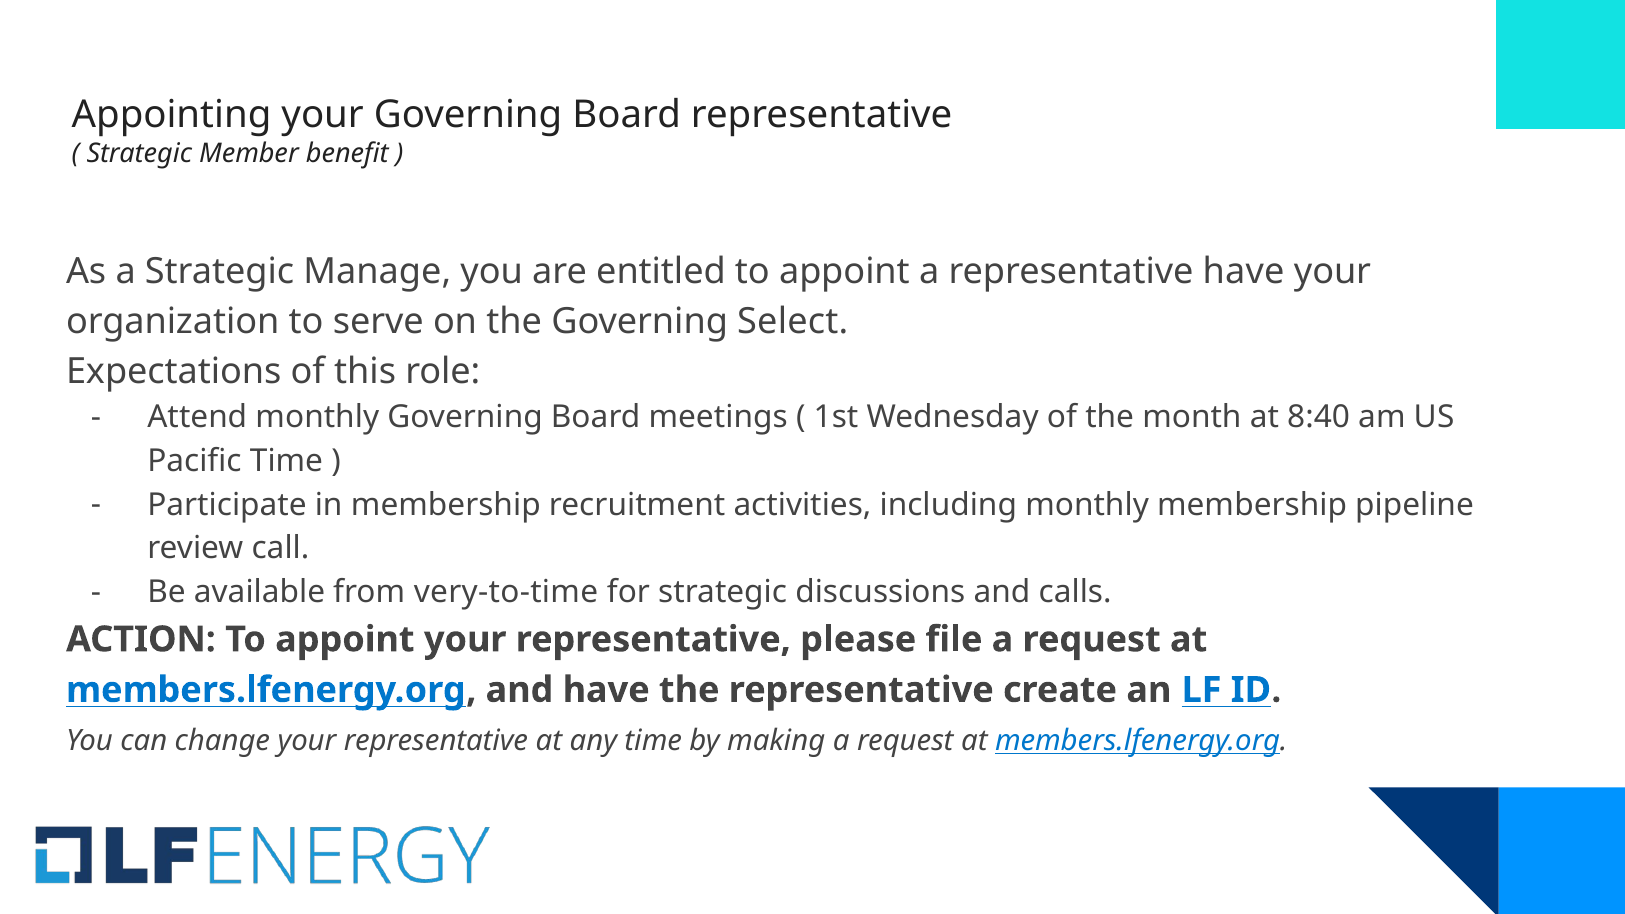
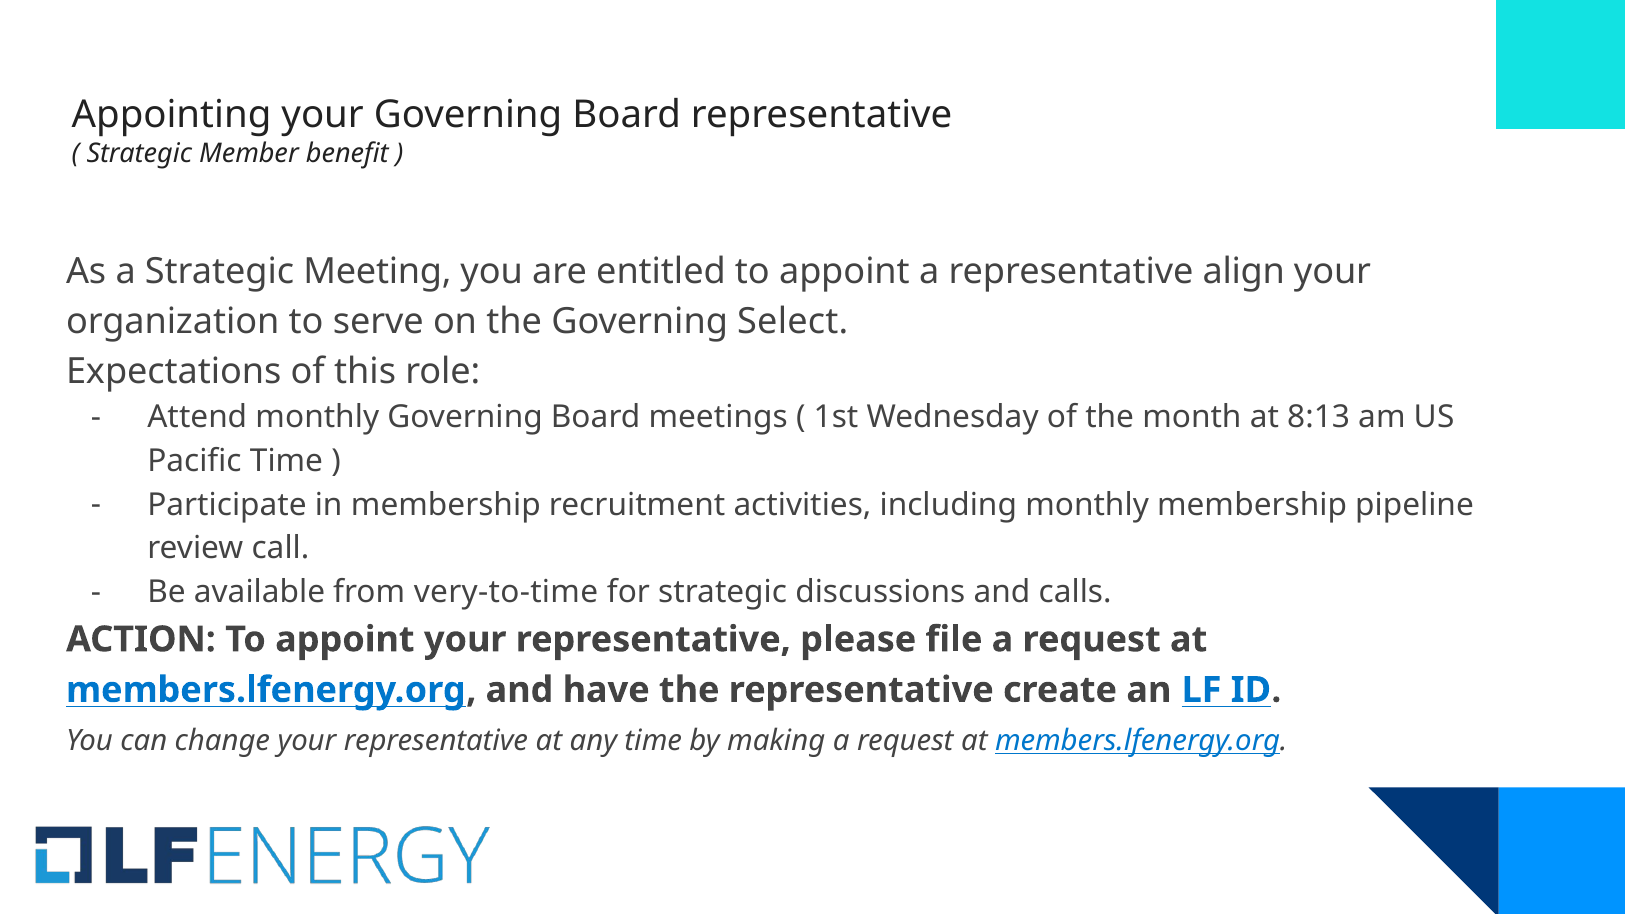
Manage: Manage -> Meeting (377, 272)
representative have: have -> align (1244, 272)
8:40: 8:40 -> 8:13 (1319, 417)
